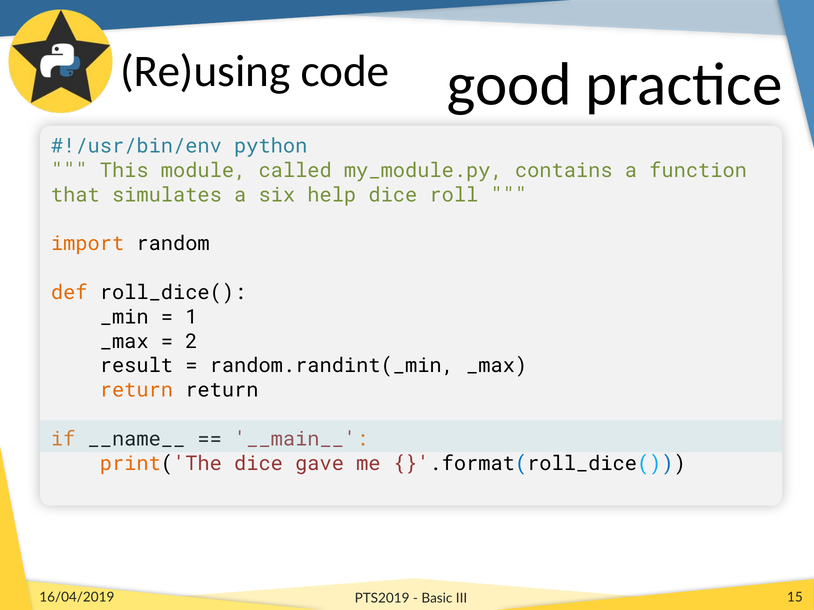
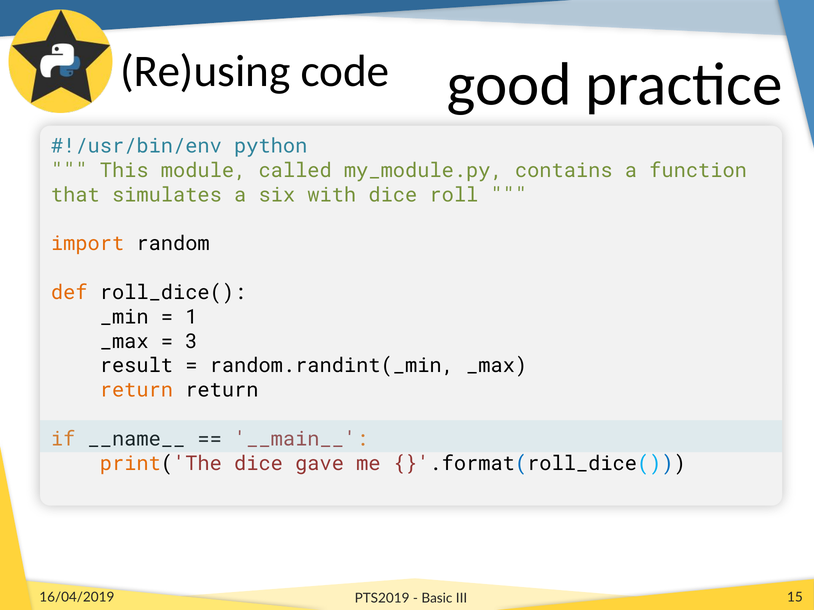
help: help -> with (332, 195)
2: 2 -> 3 (191, 342)
